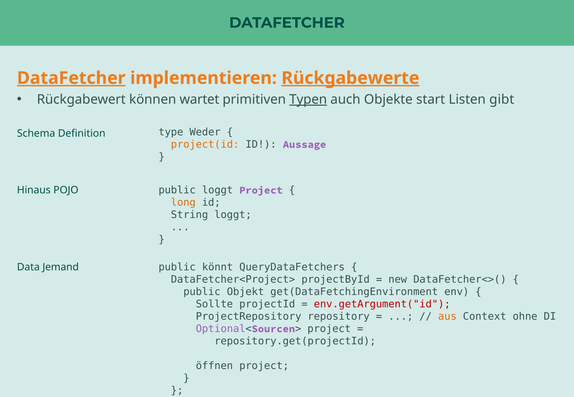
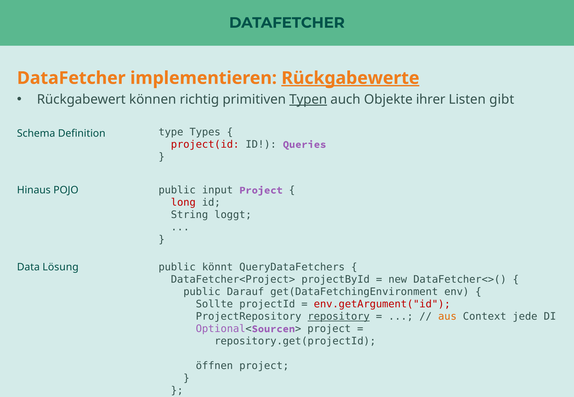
DataFetcher underline: present -> none (71, 78)
wartet: wartet -> richtig (199, 100)
start: start -> ihrer (431, 100)
Weder: Weder -> Types (205, 132)
project(id colour: orange -> red (205, 145)
Aussage: Aussage -> Queries (305, 145)
public loggt: loggt -> input (218, 190)
long colour: orange -> red (183, 203)
Jemand: Jemand -> Lösung (61, 267)
Objekt: Objekt -> Darauf (245, 292)
repository underline: none -> present (339, 317)
ohne: ohne -> jede (525, 317)
